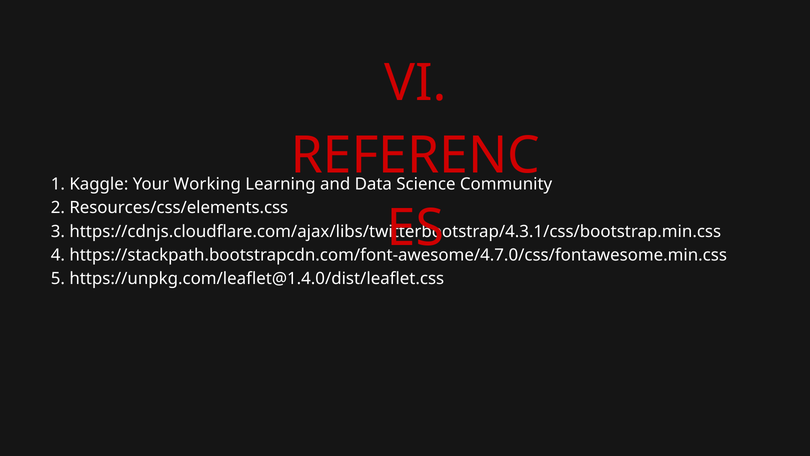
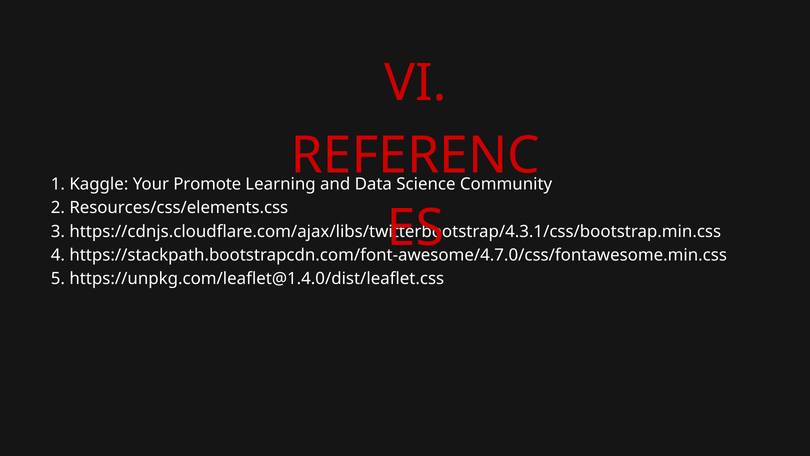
Working: Working -> Promote (207, 184)
